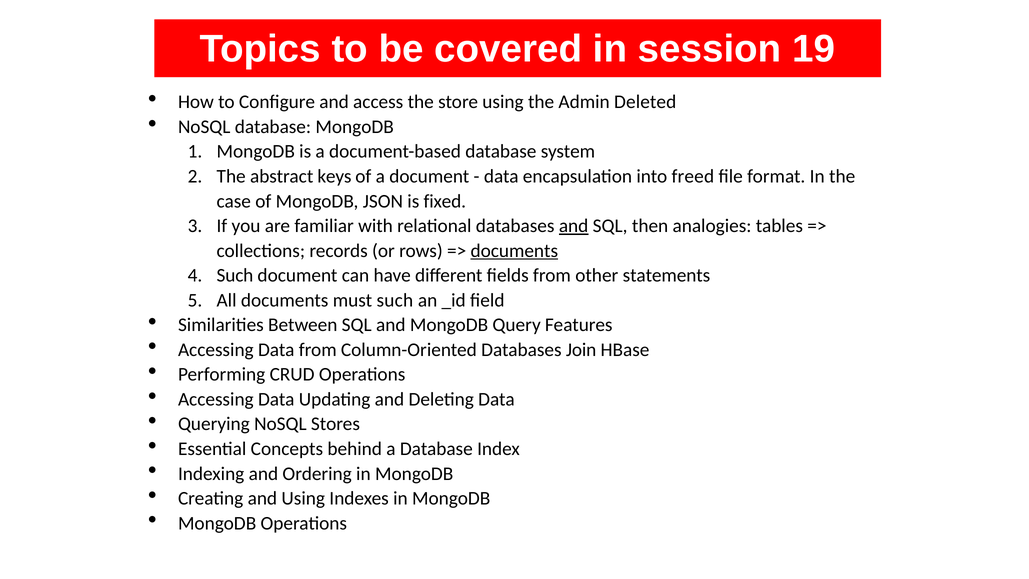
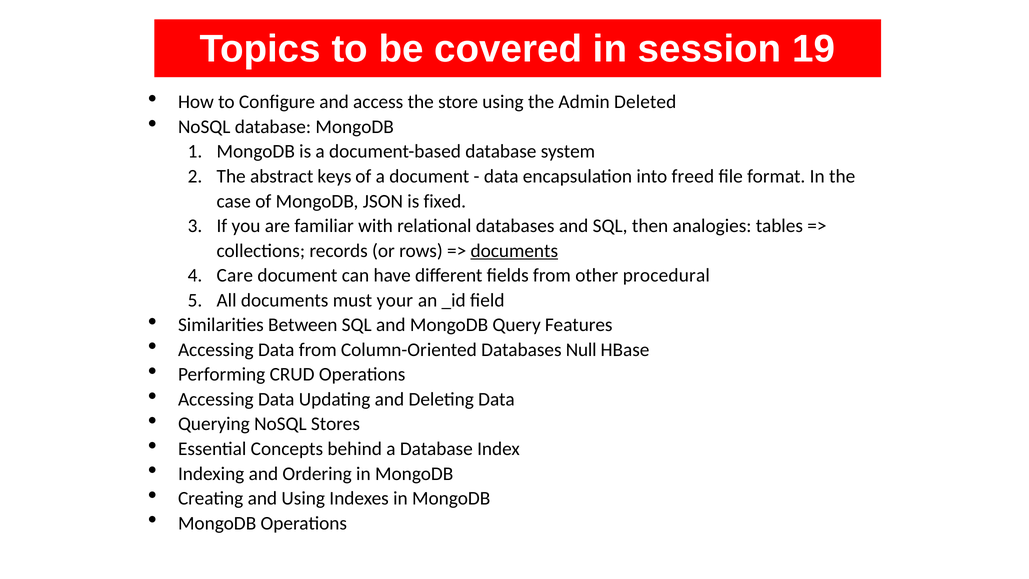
and underline: present -> none (574, 226)
Such: Such -> Care (235, 275)
statements: statements -> procedural (666, 275)
must such: such -> your (395, 300)
Join: Join -> Null (581, 350)
